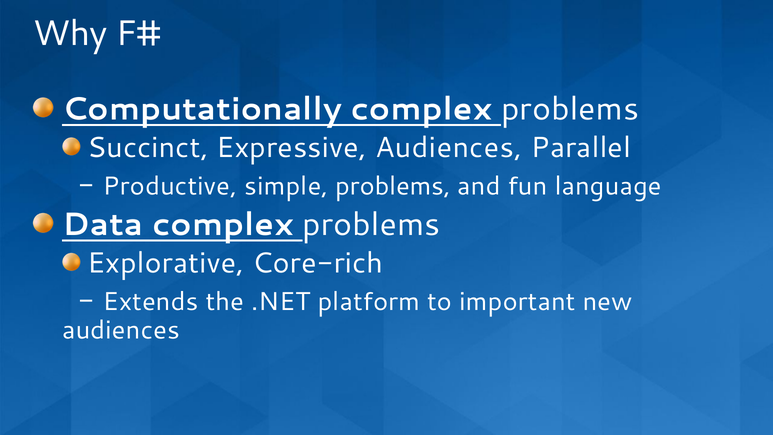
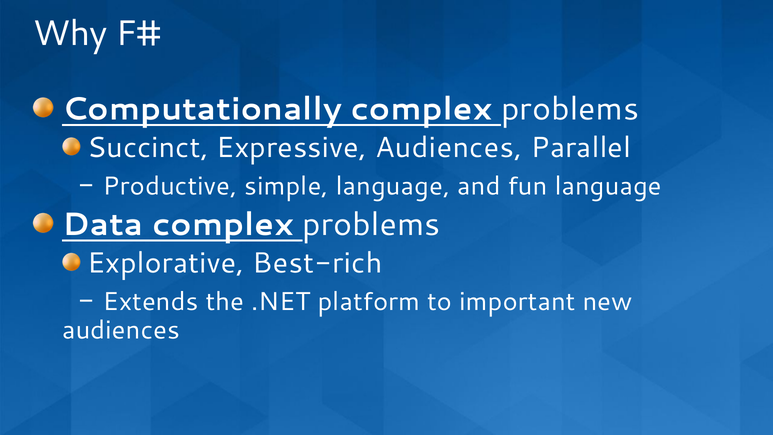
simple problems: problems -> language (393, 186)
Core-rich: Core-rich -> Best-rich (317, 263)
